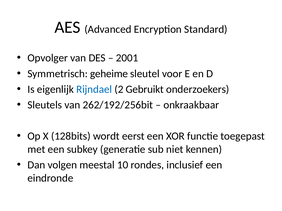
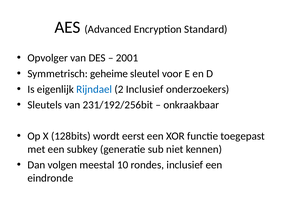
2 Gebruikt: Gebruikt -> Inclusief (145, 89)
262/192/256bit: 262/192/256bit -> 231/192/256bit (118, 105)
